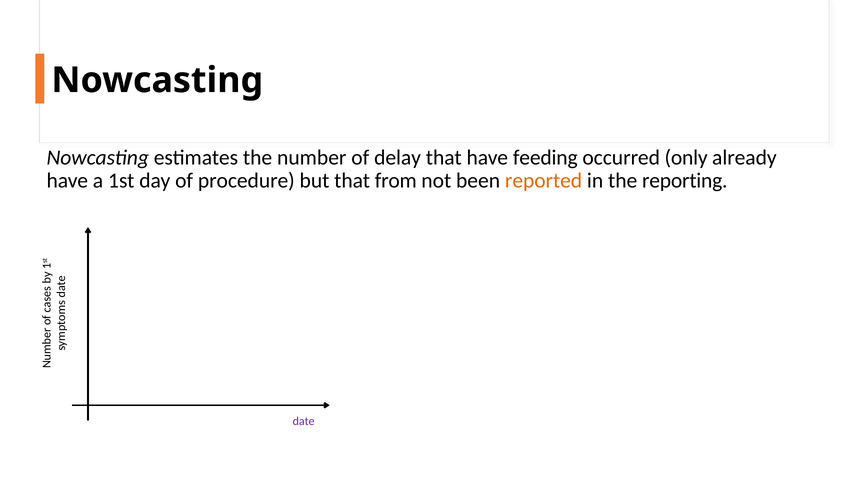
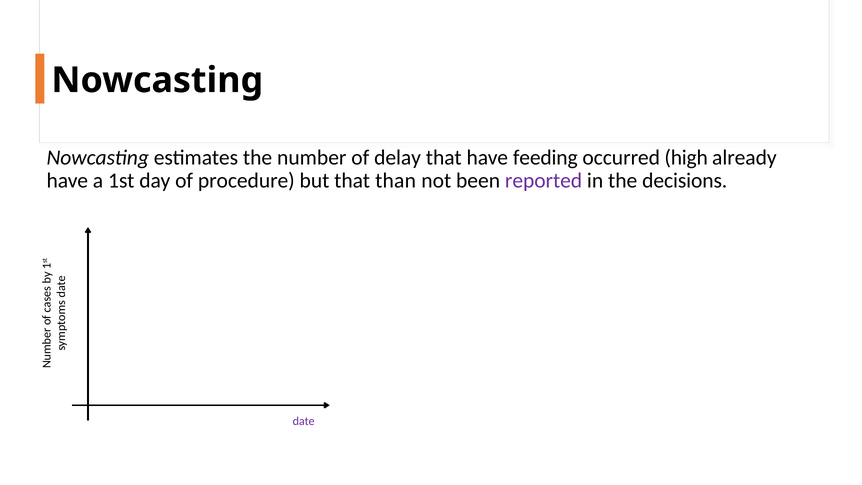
only: only -> high (686, 157)
from: from -> than (396, 181)
reported colour: orange -> purple (544, 181)
reporting: reporting -> decisions (685, 181)
